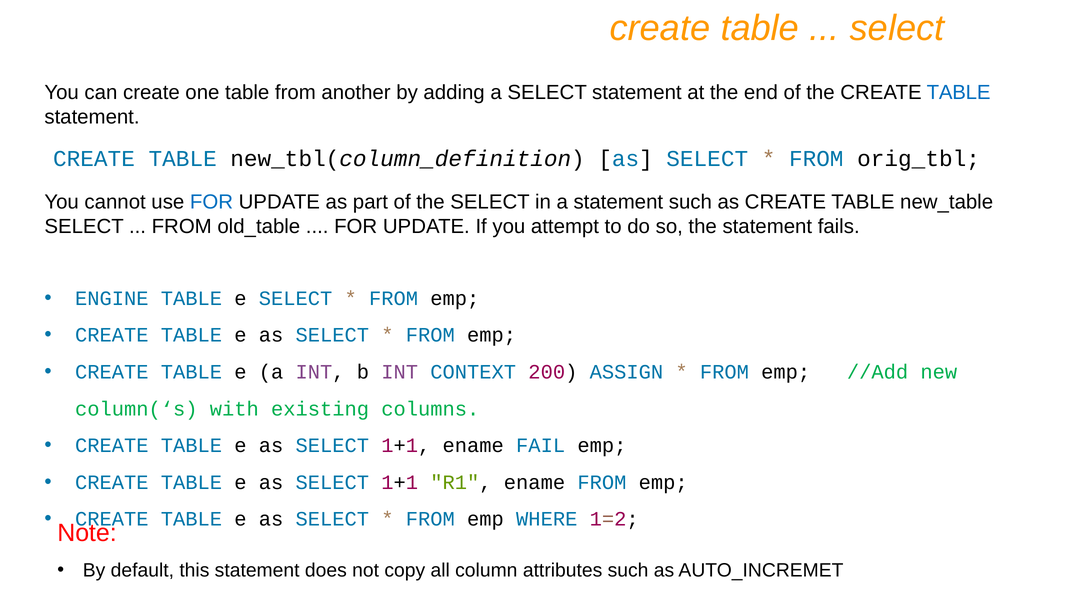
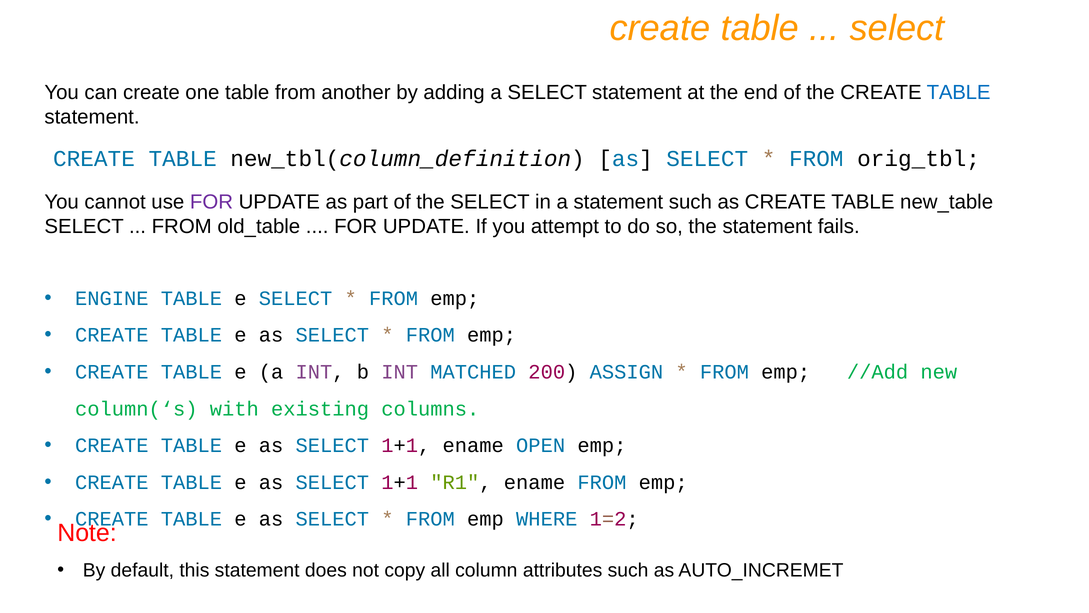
FOR colour: blue -> purple (211, 202)
CONTEXT: CONTEXT -> MATCHED (473, 372)
FAIL: FAIL -> OPEN (541, 445)
